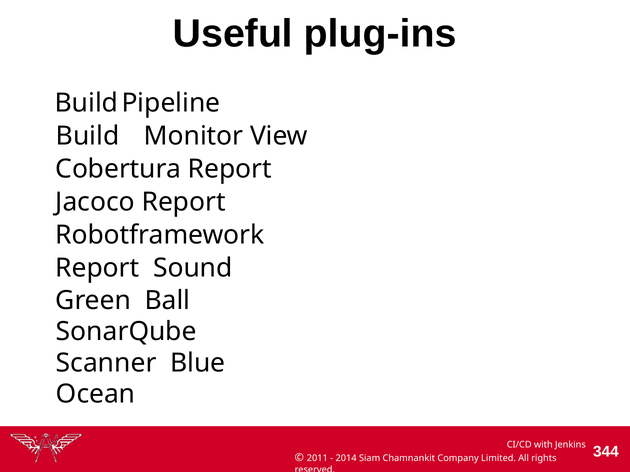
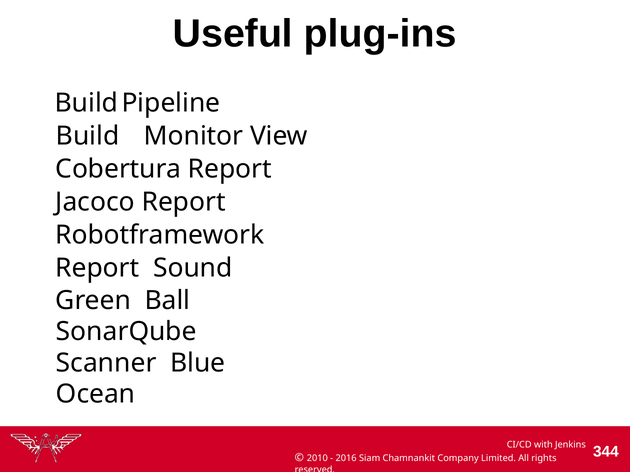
2011: 2011 -> 2010 (317, 459)
2014: 2014 -> 2016 (346, 459)
